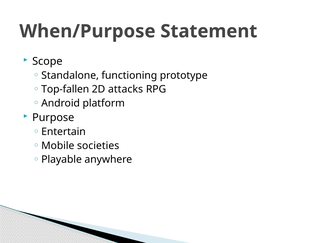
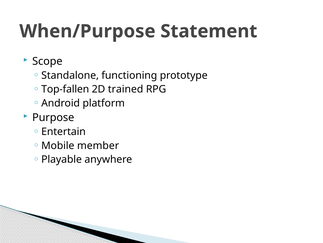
attacks: attacks -> trained (126, 89)
societies: societies -> member (98, 145)
